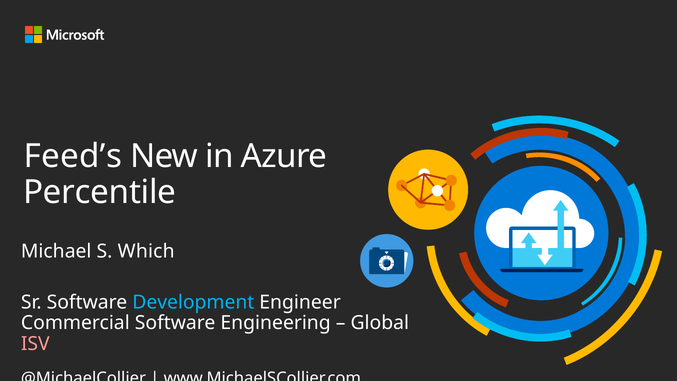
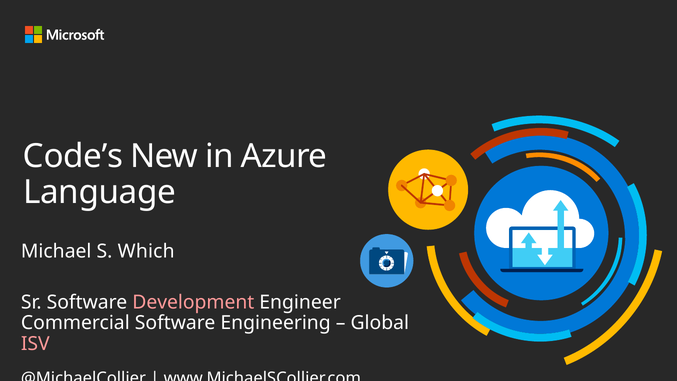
Feed’s: Feed’s -> Code’s (73, 156)
Percentile: Percentile -> Language (100, 192)
Development colour: light blue -> pink (193, 302)
